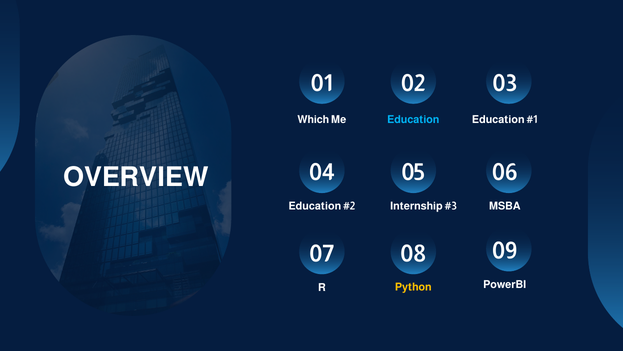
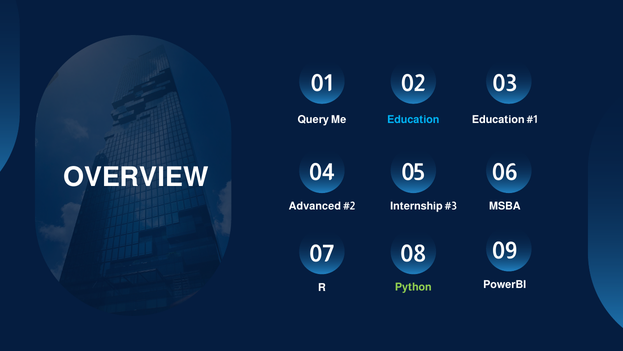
Which: Which -> Query (313, 120)
Education: Education -> Advanced (315, 206)
Python colour: yellow -> light green (413, 287)
